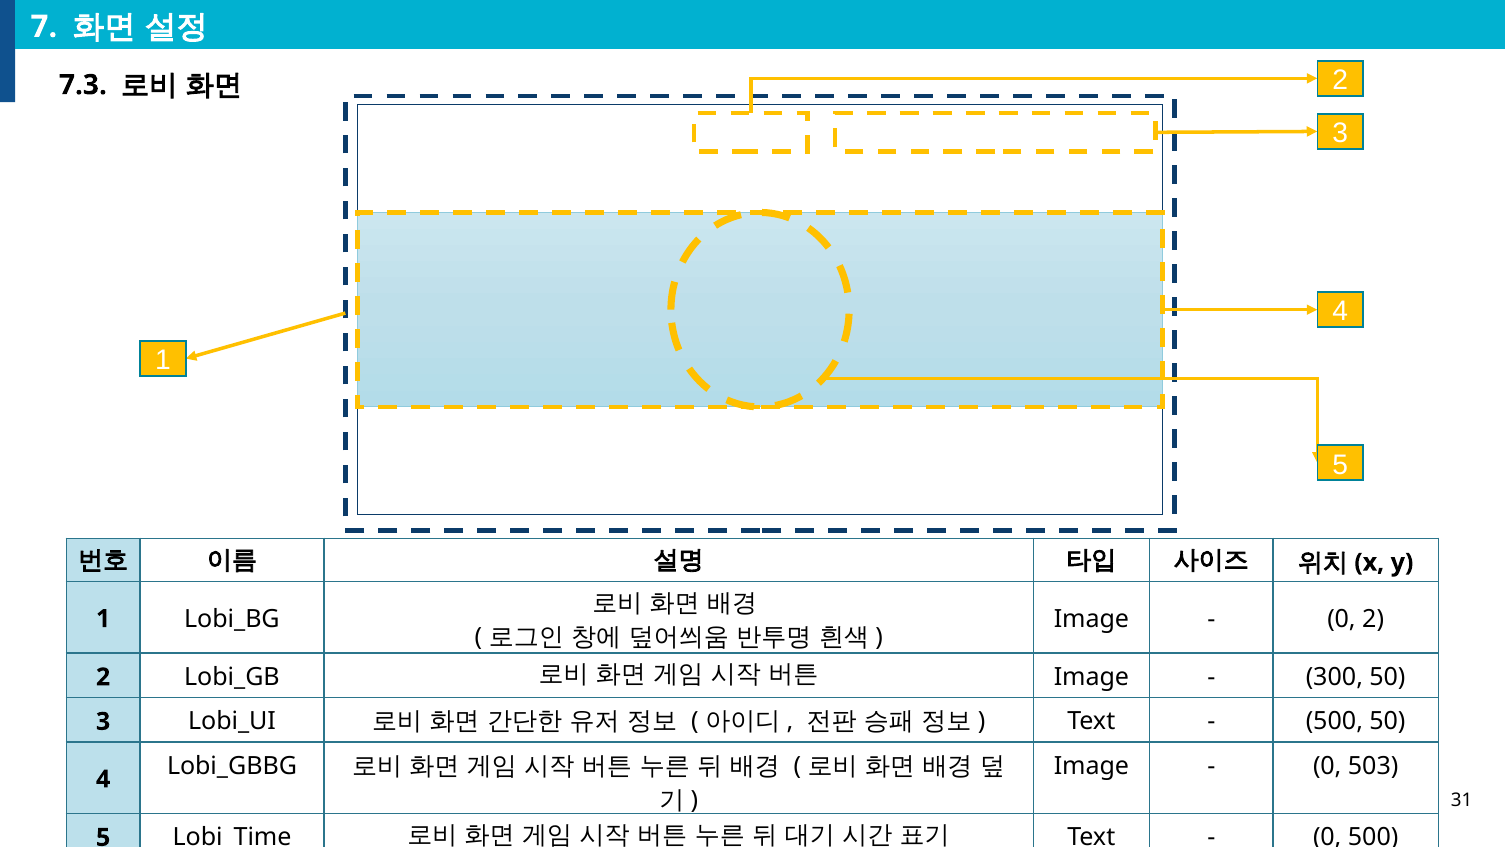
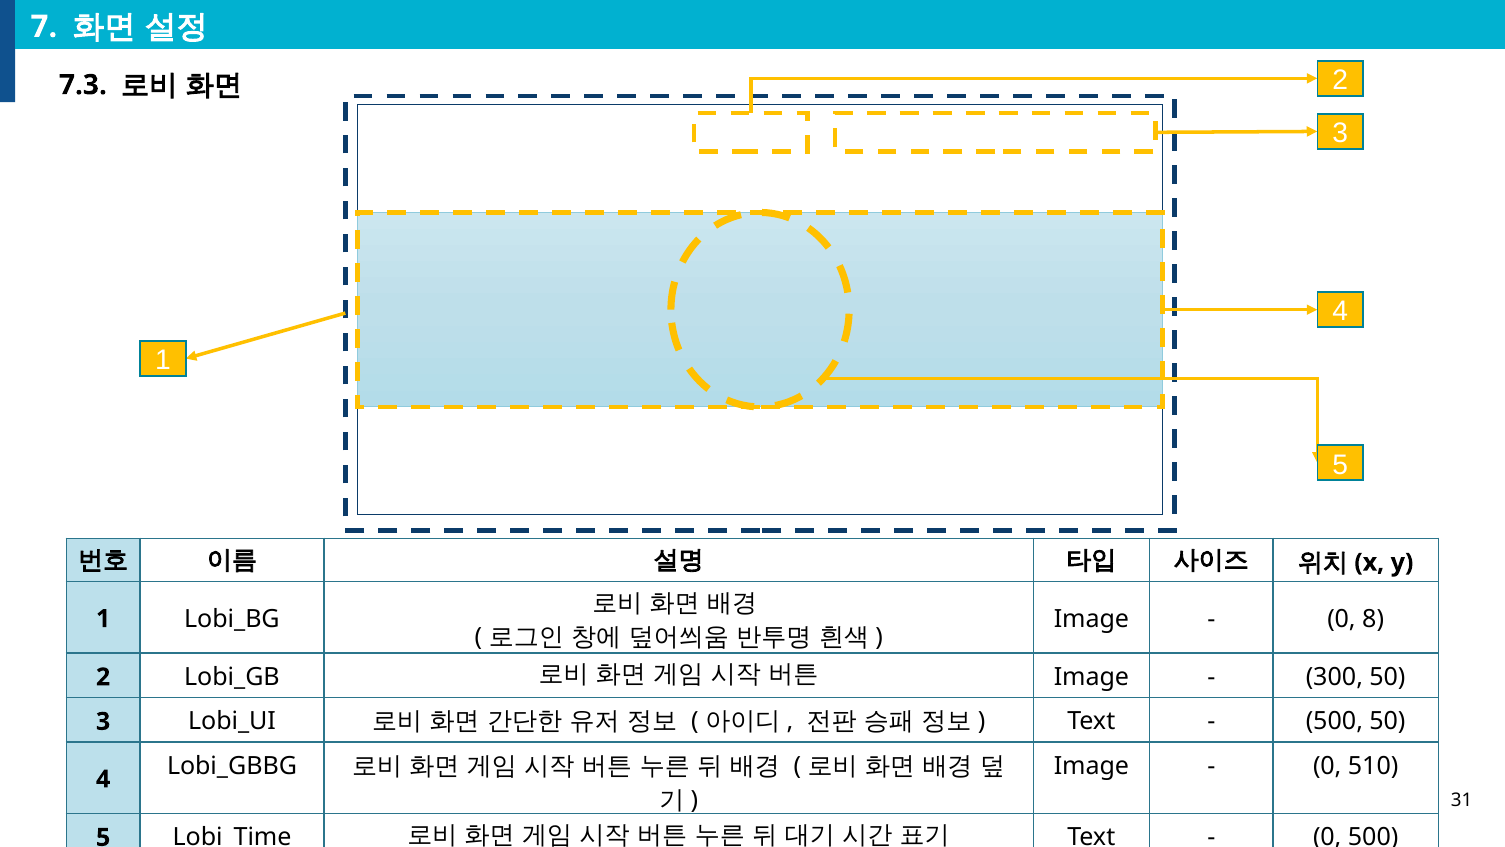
0 2: 2 -> 8 (1373, 618)
503: 503 -> 510 (1373, 766)
